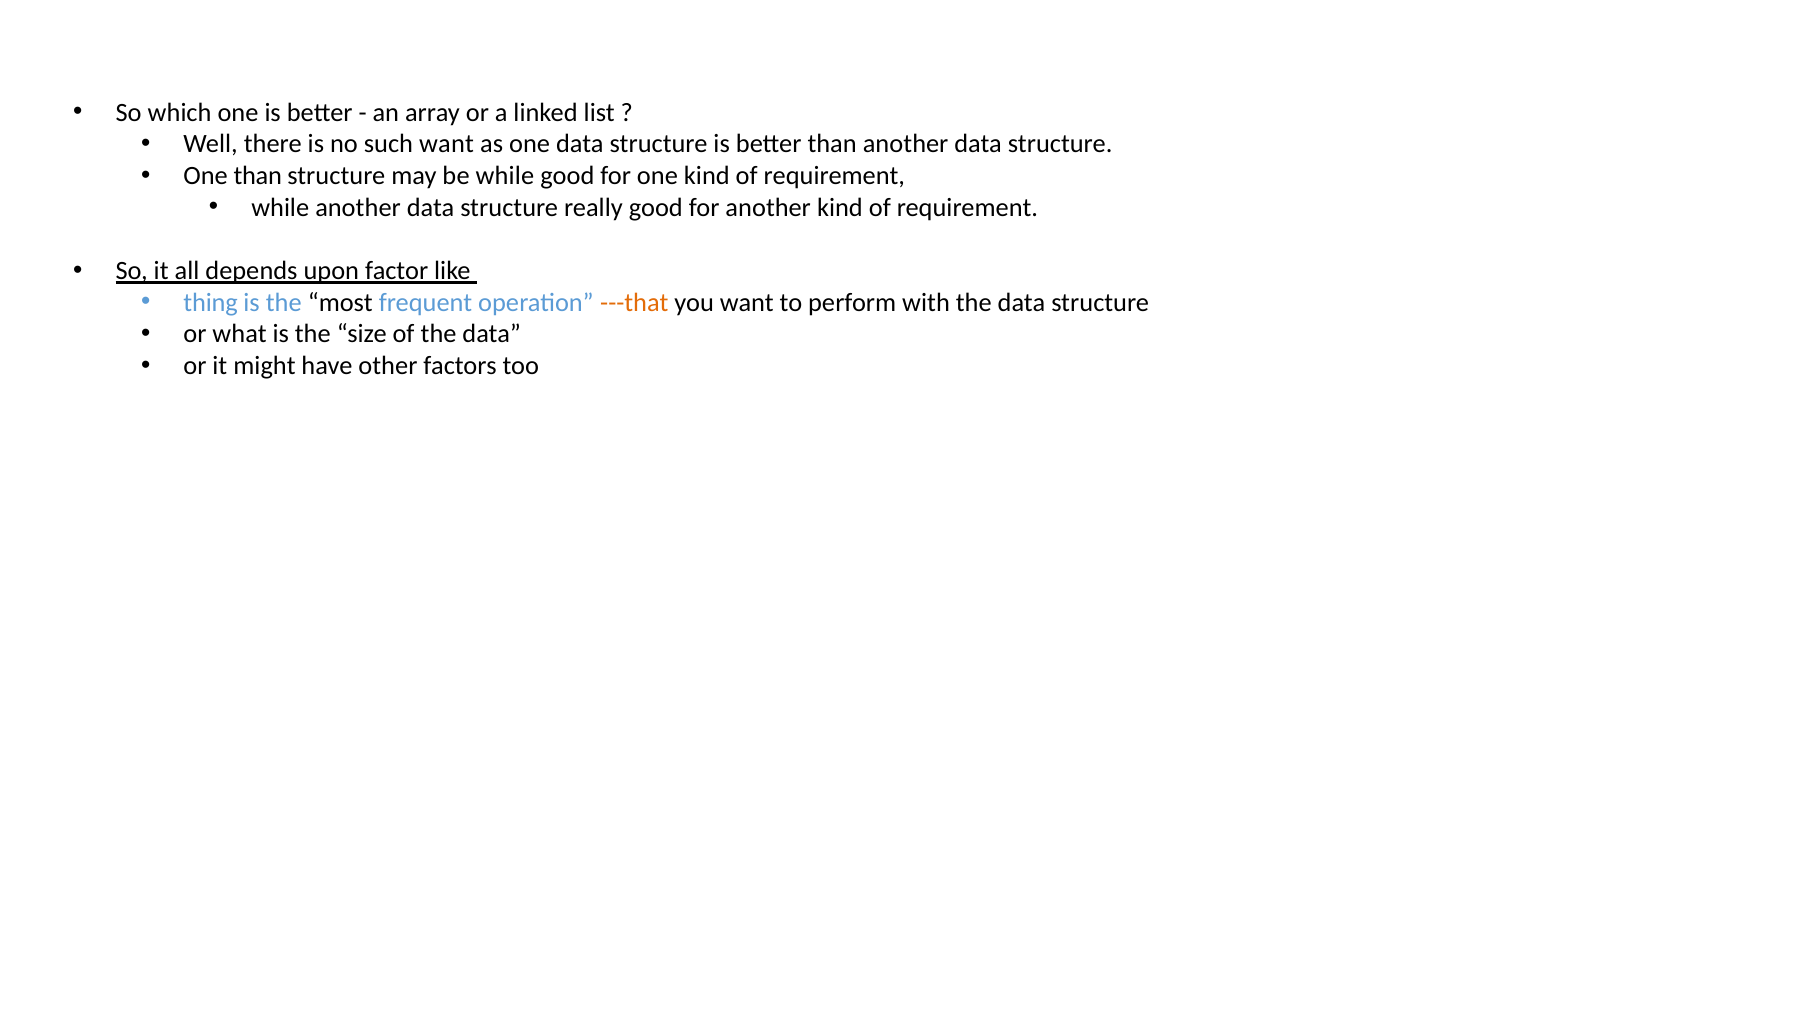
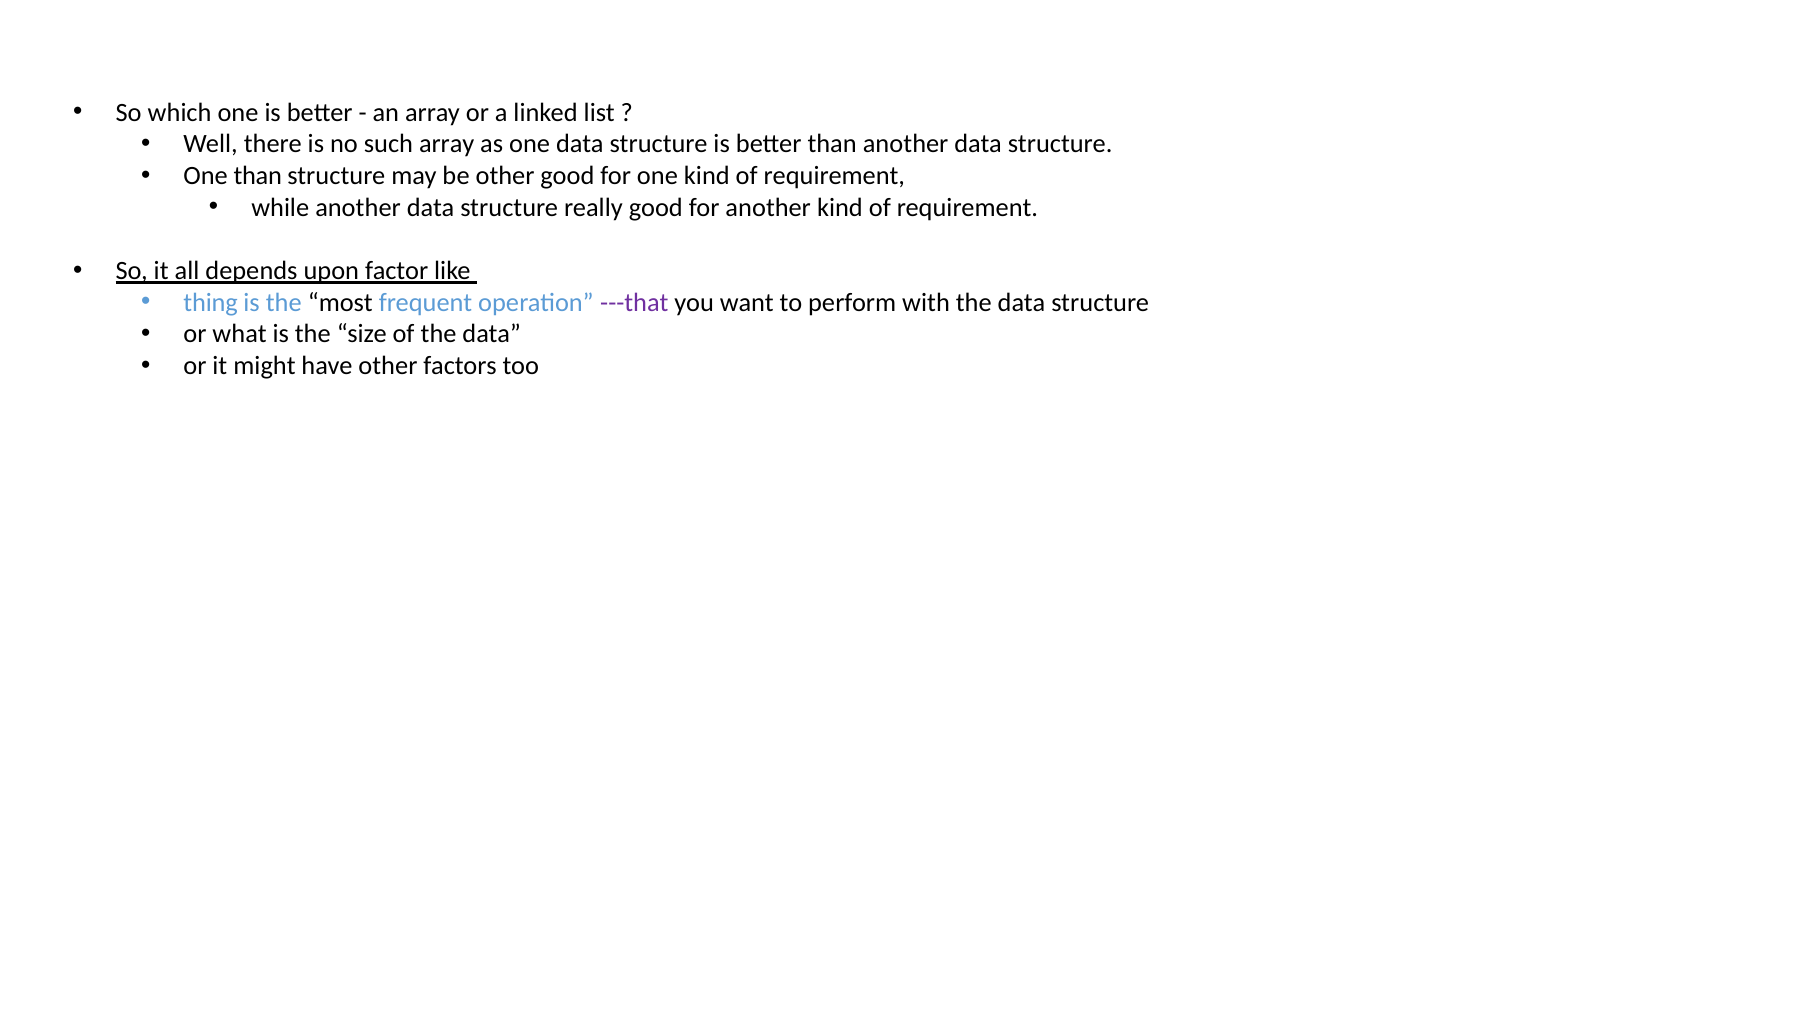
such want: want -> array (447, 144)
be while: while -> other (505, 176)
---that colour: orange -> purple (634, 302)
